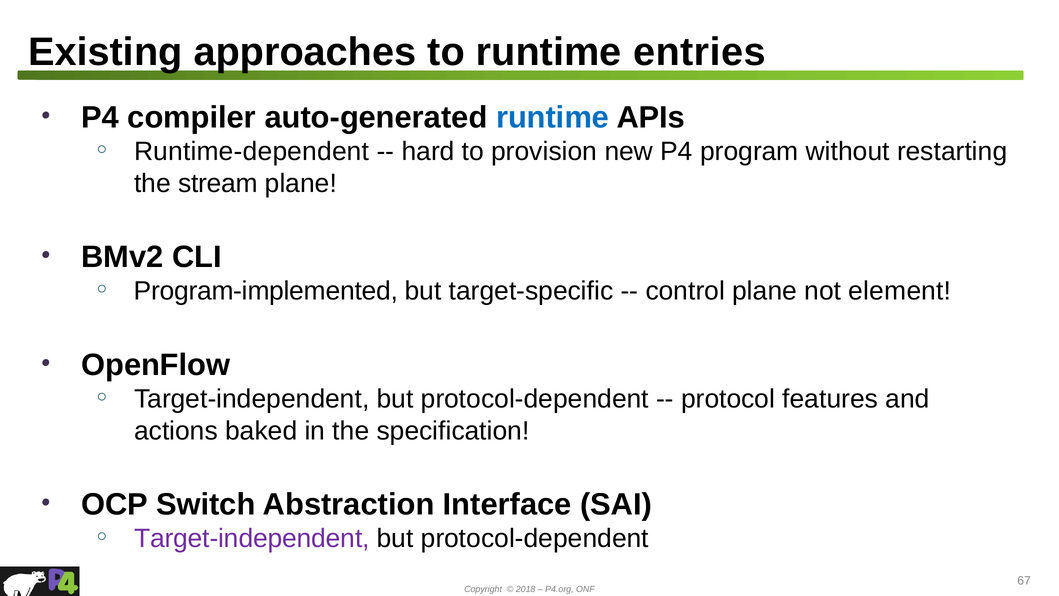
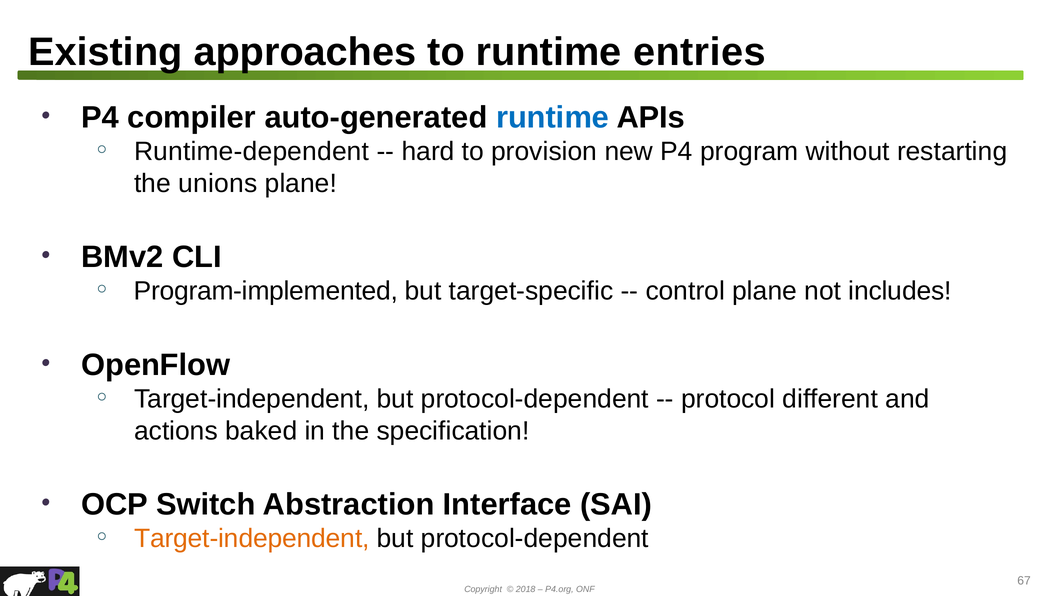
stream: stream -> unions (218, 183)
element: element -> includes (900, 291)
features: features -> different (830, 399)
Target-independent colour: purple -> orange (252, 538)
